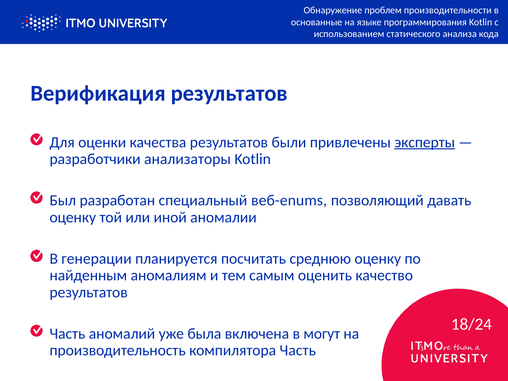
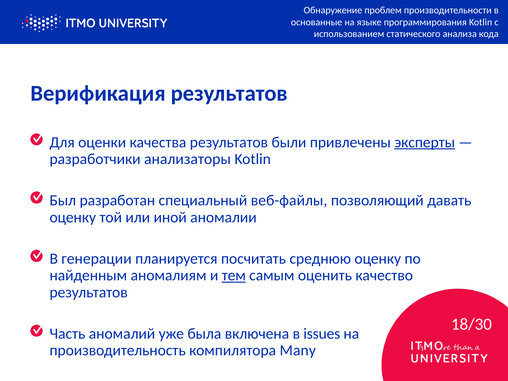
веб-enums: веб-enums -> веб-файлы (289, 200)
тем underline: none -> present (234, 275)
18/24: 18/24 -> 18/30 (471, 324)
могут: могут -> issues (322, 334)
компилятора Часть: Часть -> Many (298, 350)
